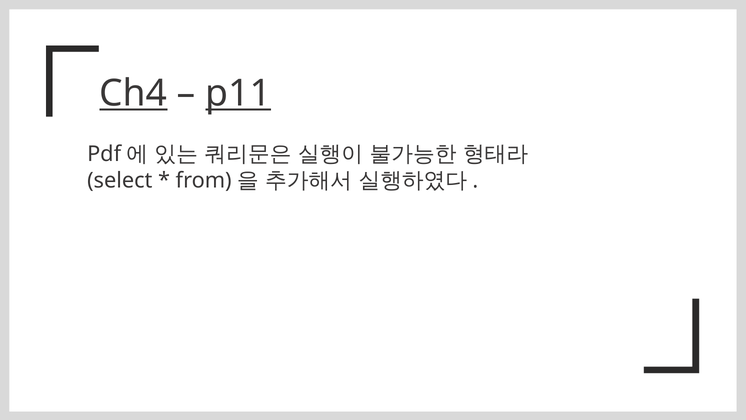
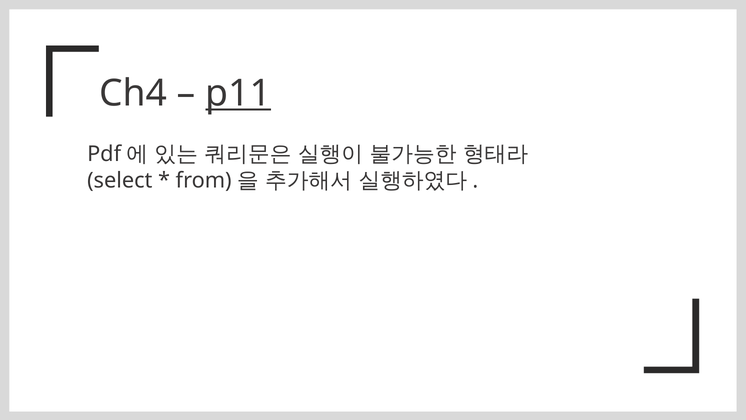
Ch4 underline: present -> none (133, 93)
